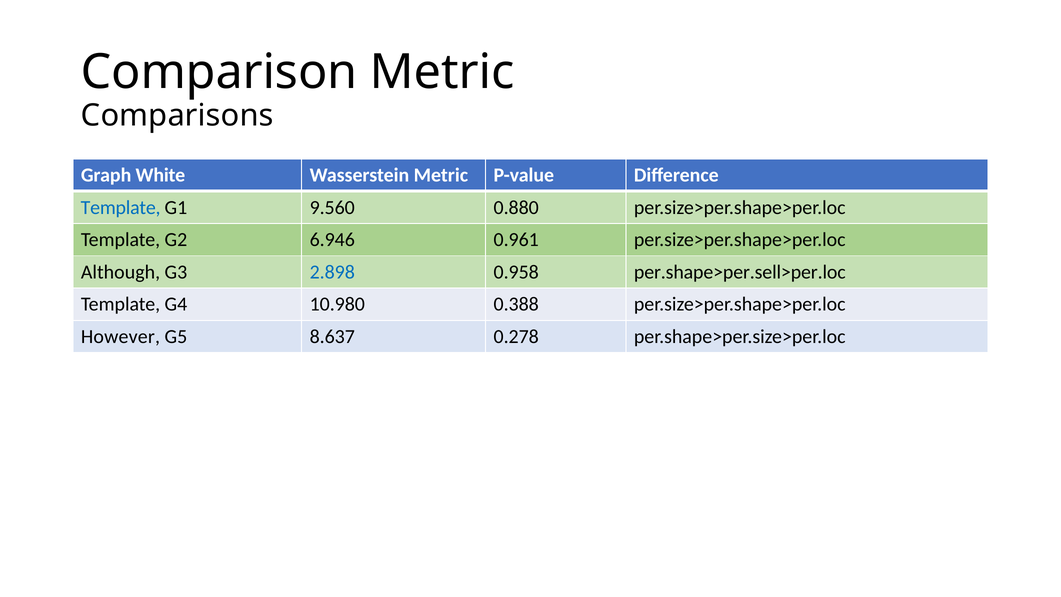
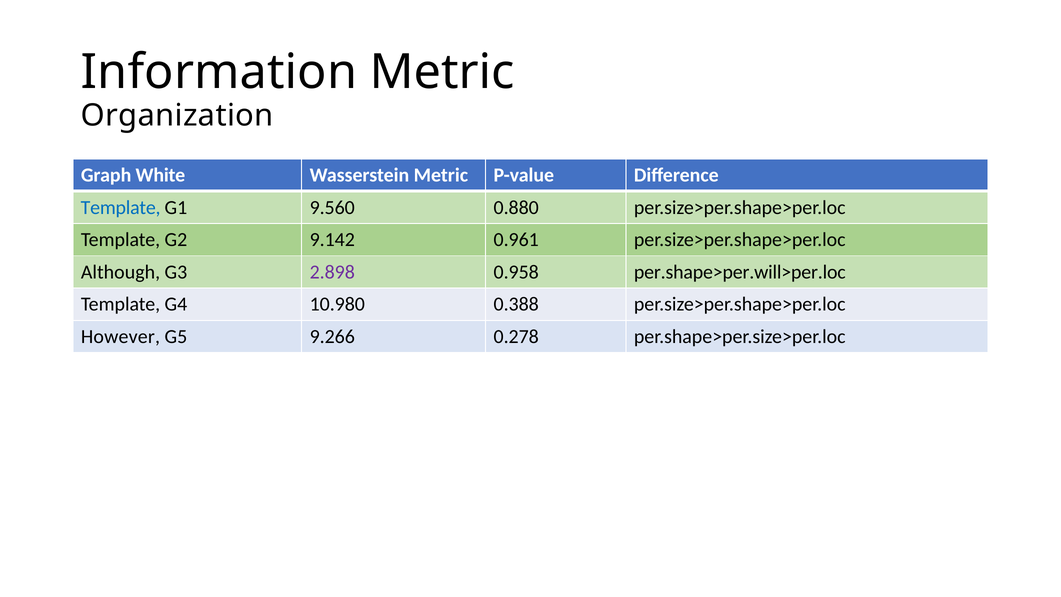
Comparison: Comparison -> Information (219, 72)
Comparisons: Comparisons -> Organization (177, 116)
6.946: 6.946 -> 9.142 (332, 240)
2.898 colour: blue -> purple (332, 272)
per.shape>per.sell>per.loc: per.shape>per.sell>per.loc -> per.shape>per.will>per.loc (740, 272)
8.637: 8.637 -> 9.266 (332, 337)
